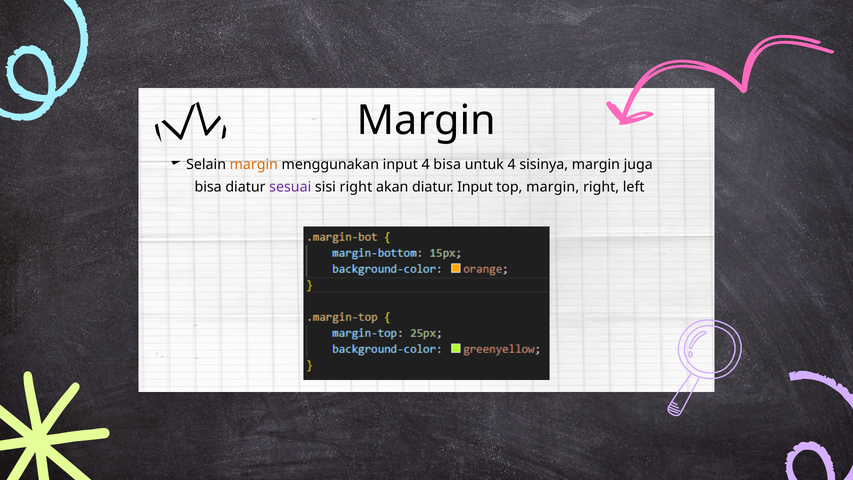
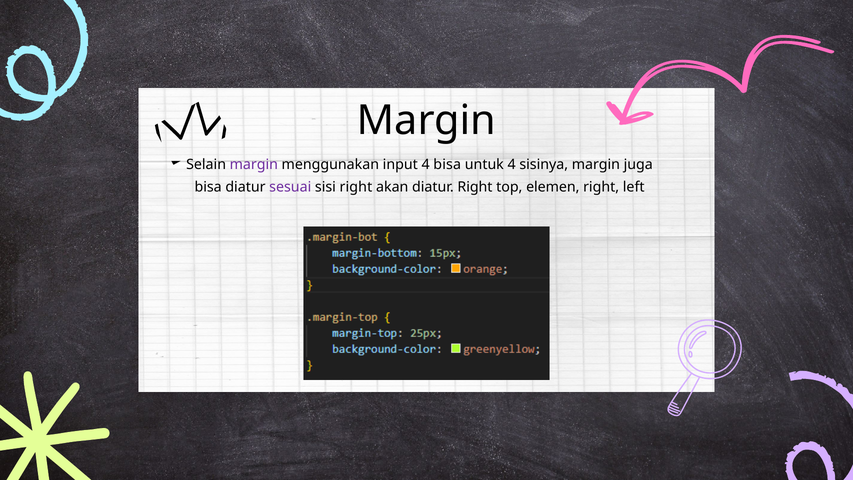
margin colour: orange -> purple (254, 164)
diatur Input: Input -> Right (475, 187)
top margin: margin -> elemen (553, 187)
